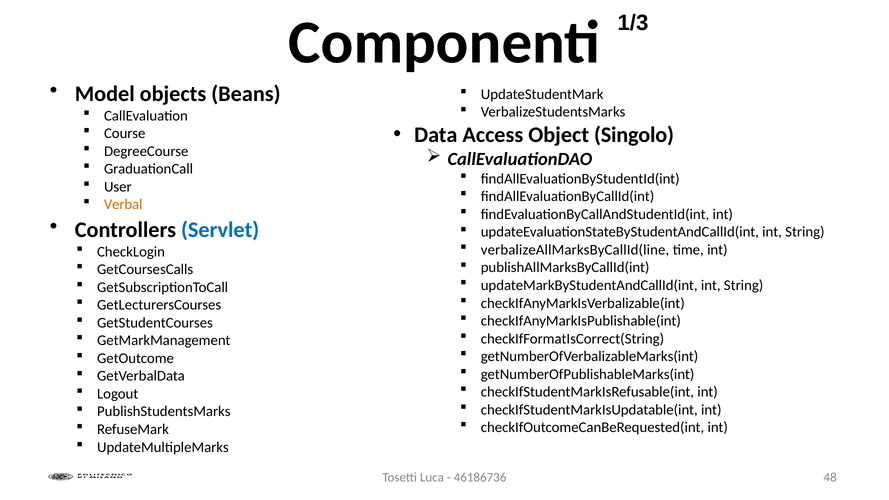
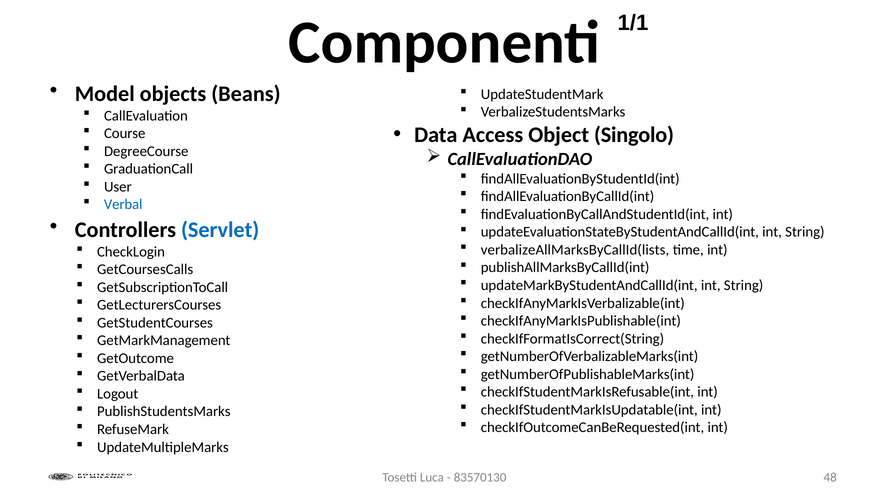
1/3: 1/3 -> 1/1 (633, 23)
Verbal colour: orange -> blue (123, 205)
verbalizeAllMarksByCallId(line: verbalizeAllMarksByCallId(line -> verbalizeAllMarksByCallId(lists (575, 250)
46186736: 46186736 -> 83570130 (480, 478)
